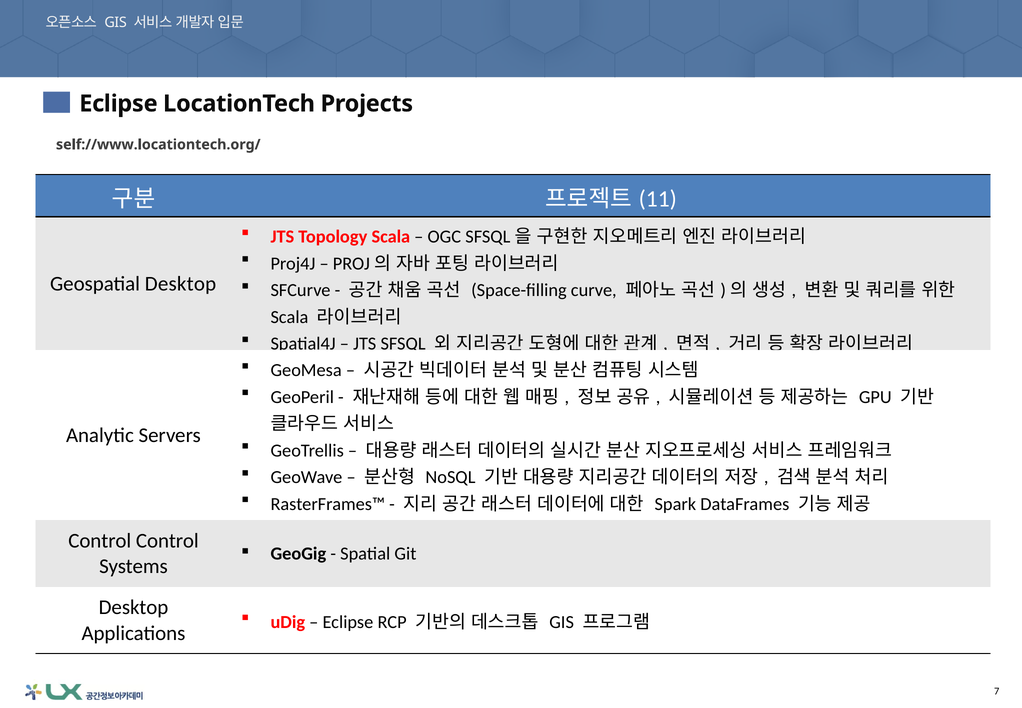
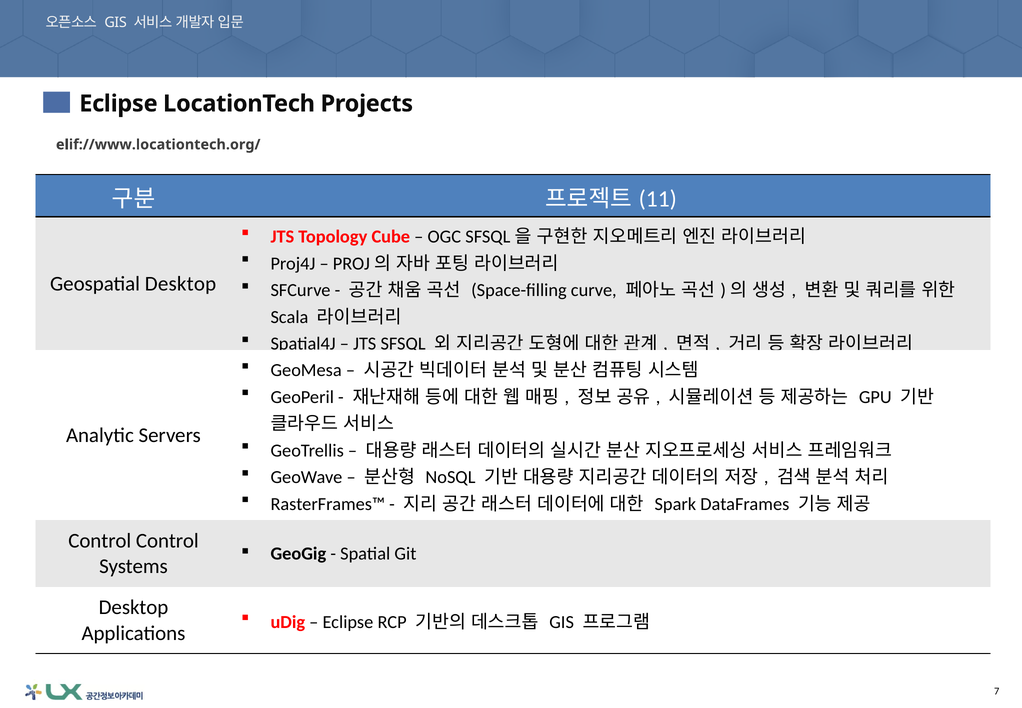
self://www.locationtech.org/: self://www.locationtech.org/ -> elif://www.locationtech.org/ (158, 144)
Topology Scala: Scala -> Cube (391, 237)
